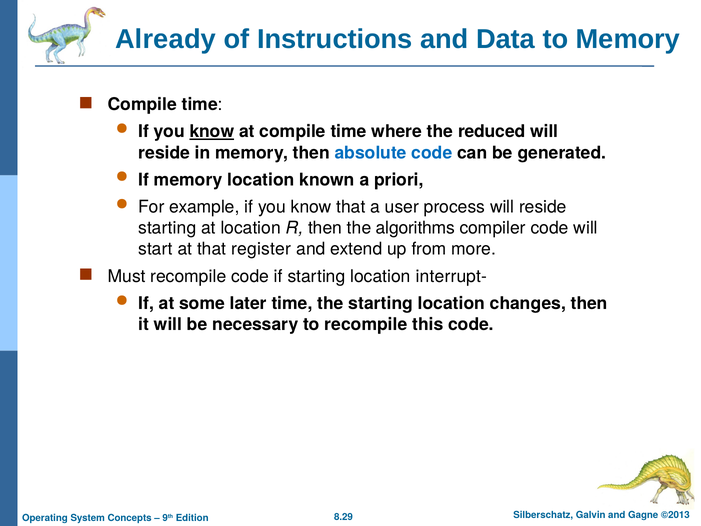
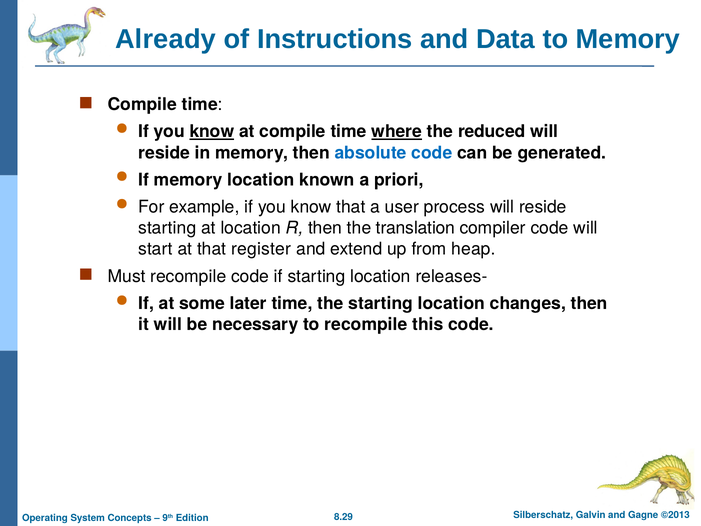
where underline: none -> present (397, 132)
algorithms: algorithms -> translation (416, 228)
more: more -> heap (474, 249)
interrupt-: interrupt- -> releases- (452, 276)
